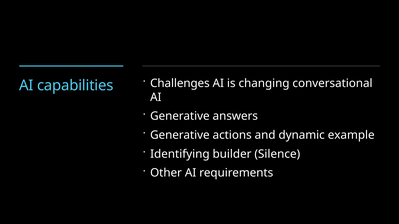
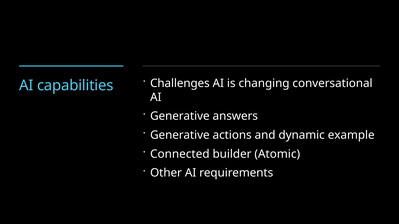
Identifying: Identifying -> Connected (180, 154)
Silence: Silence -> Atomic (277, 154)
